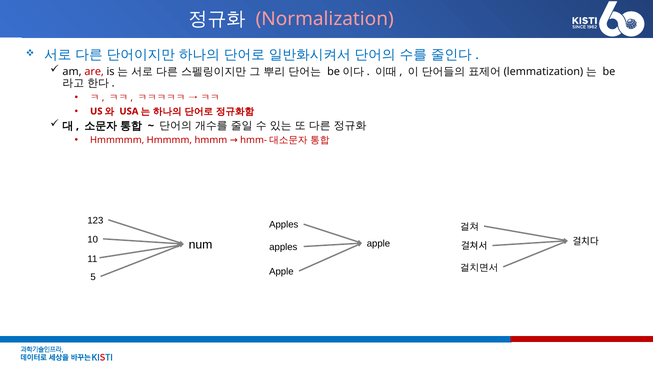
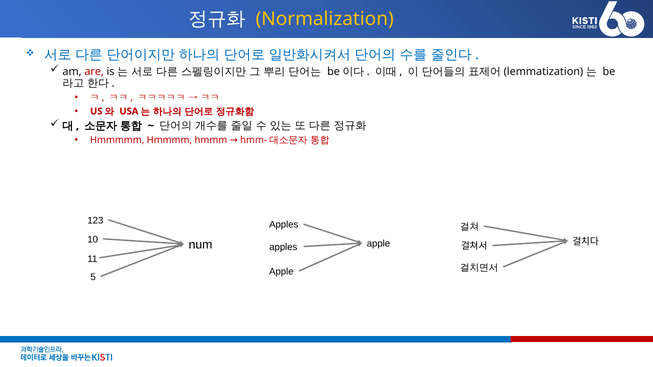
Normalization colour: pink -> yellow (325, 19)
